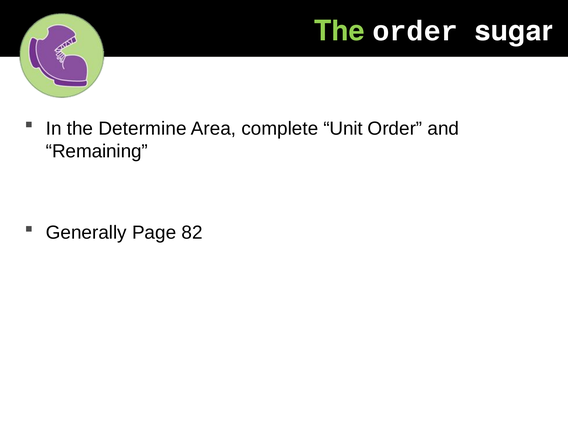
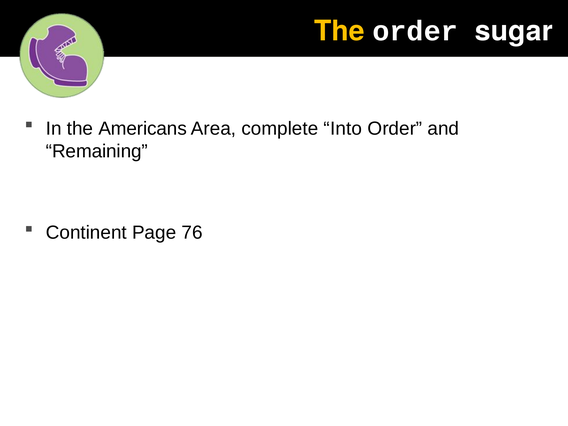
The colour: light green -> yellow (339, 31)
Determine: Determine -> Americans (143, 128)
Unit: Unit -> Into (343, 128)
Generally: Generally -> Continent (86, 233)
82: 82 -> 76 (192, 233)
